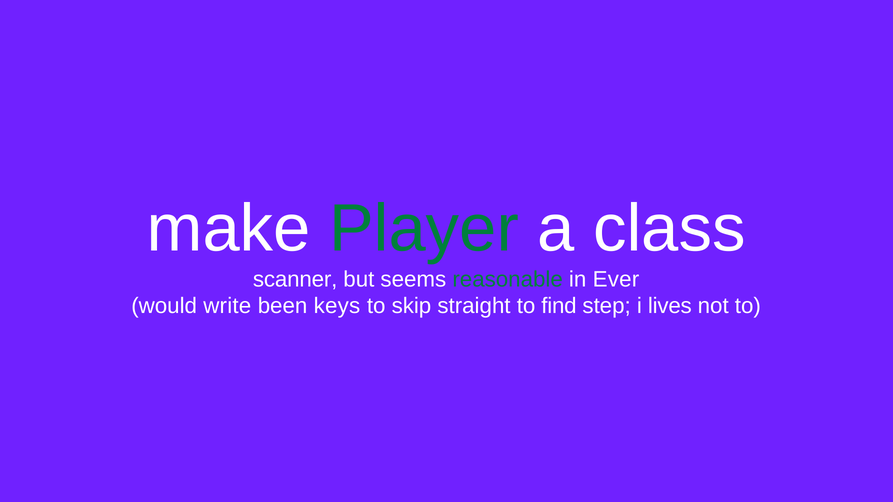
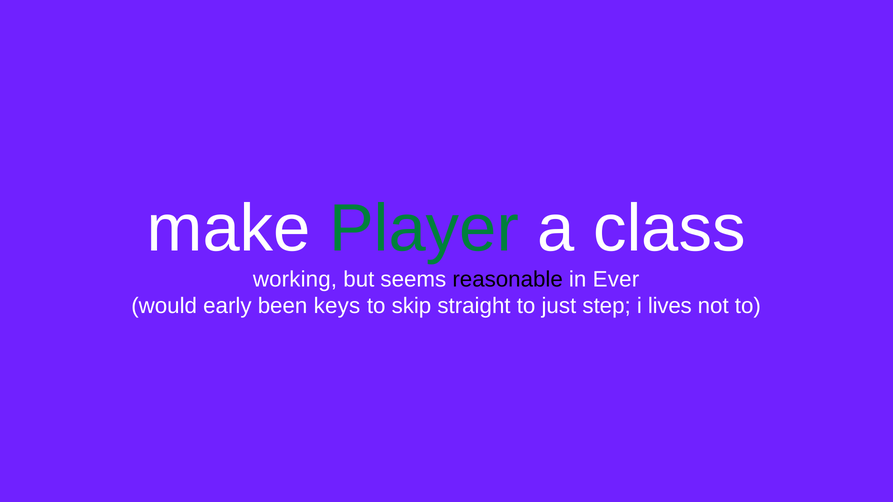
scanner: scanner -> working (295, 279)
reasonable colour: green -> black (508, 279)
write: write -> early (227, 306)
find: find -> just (559, 306)
